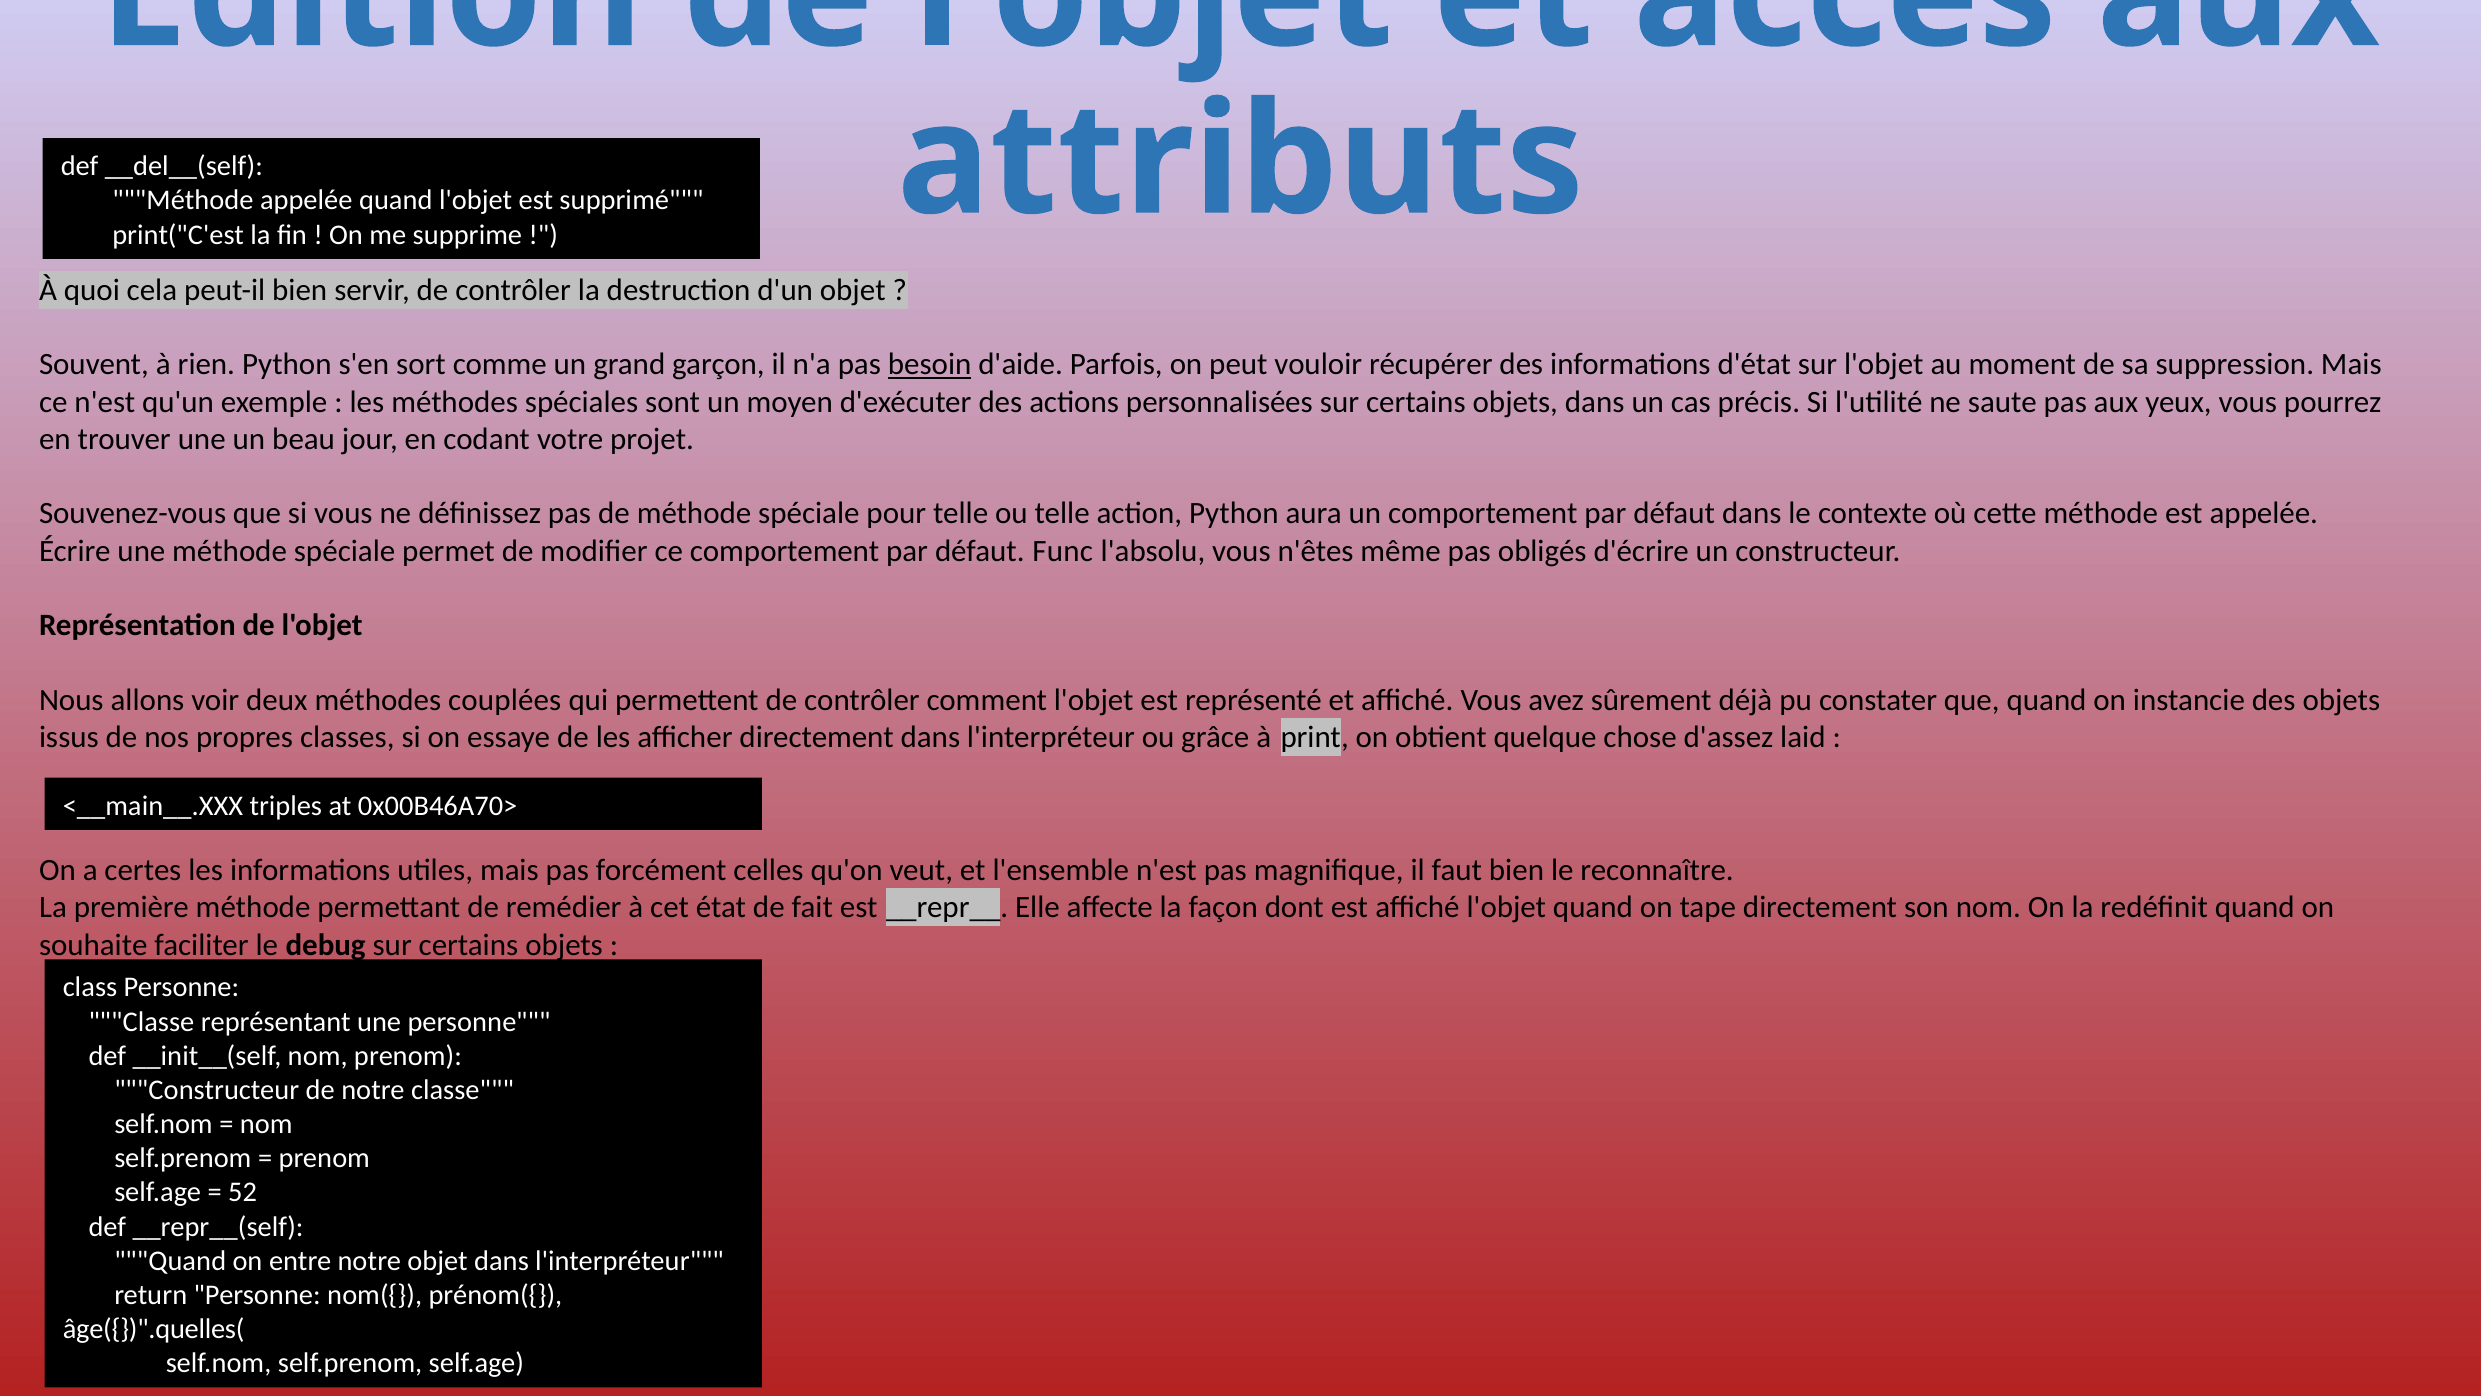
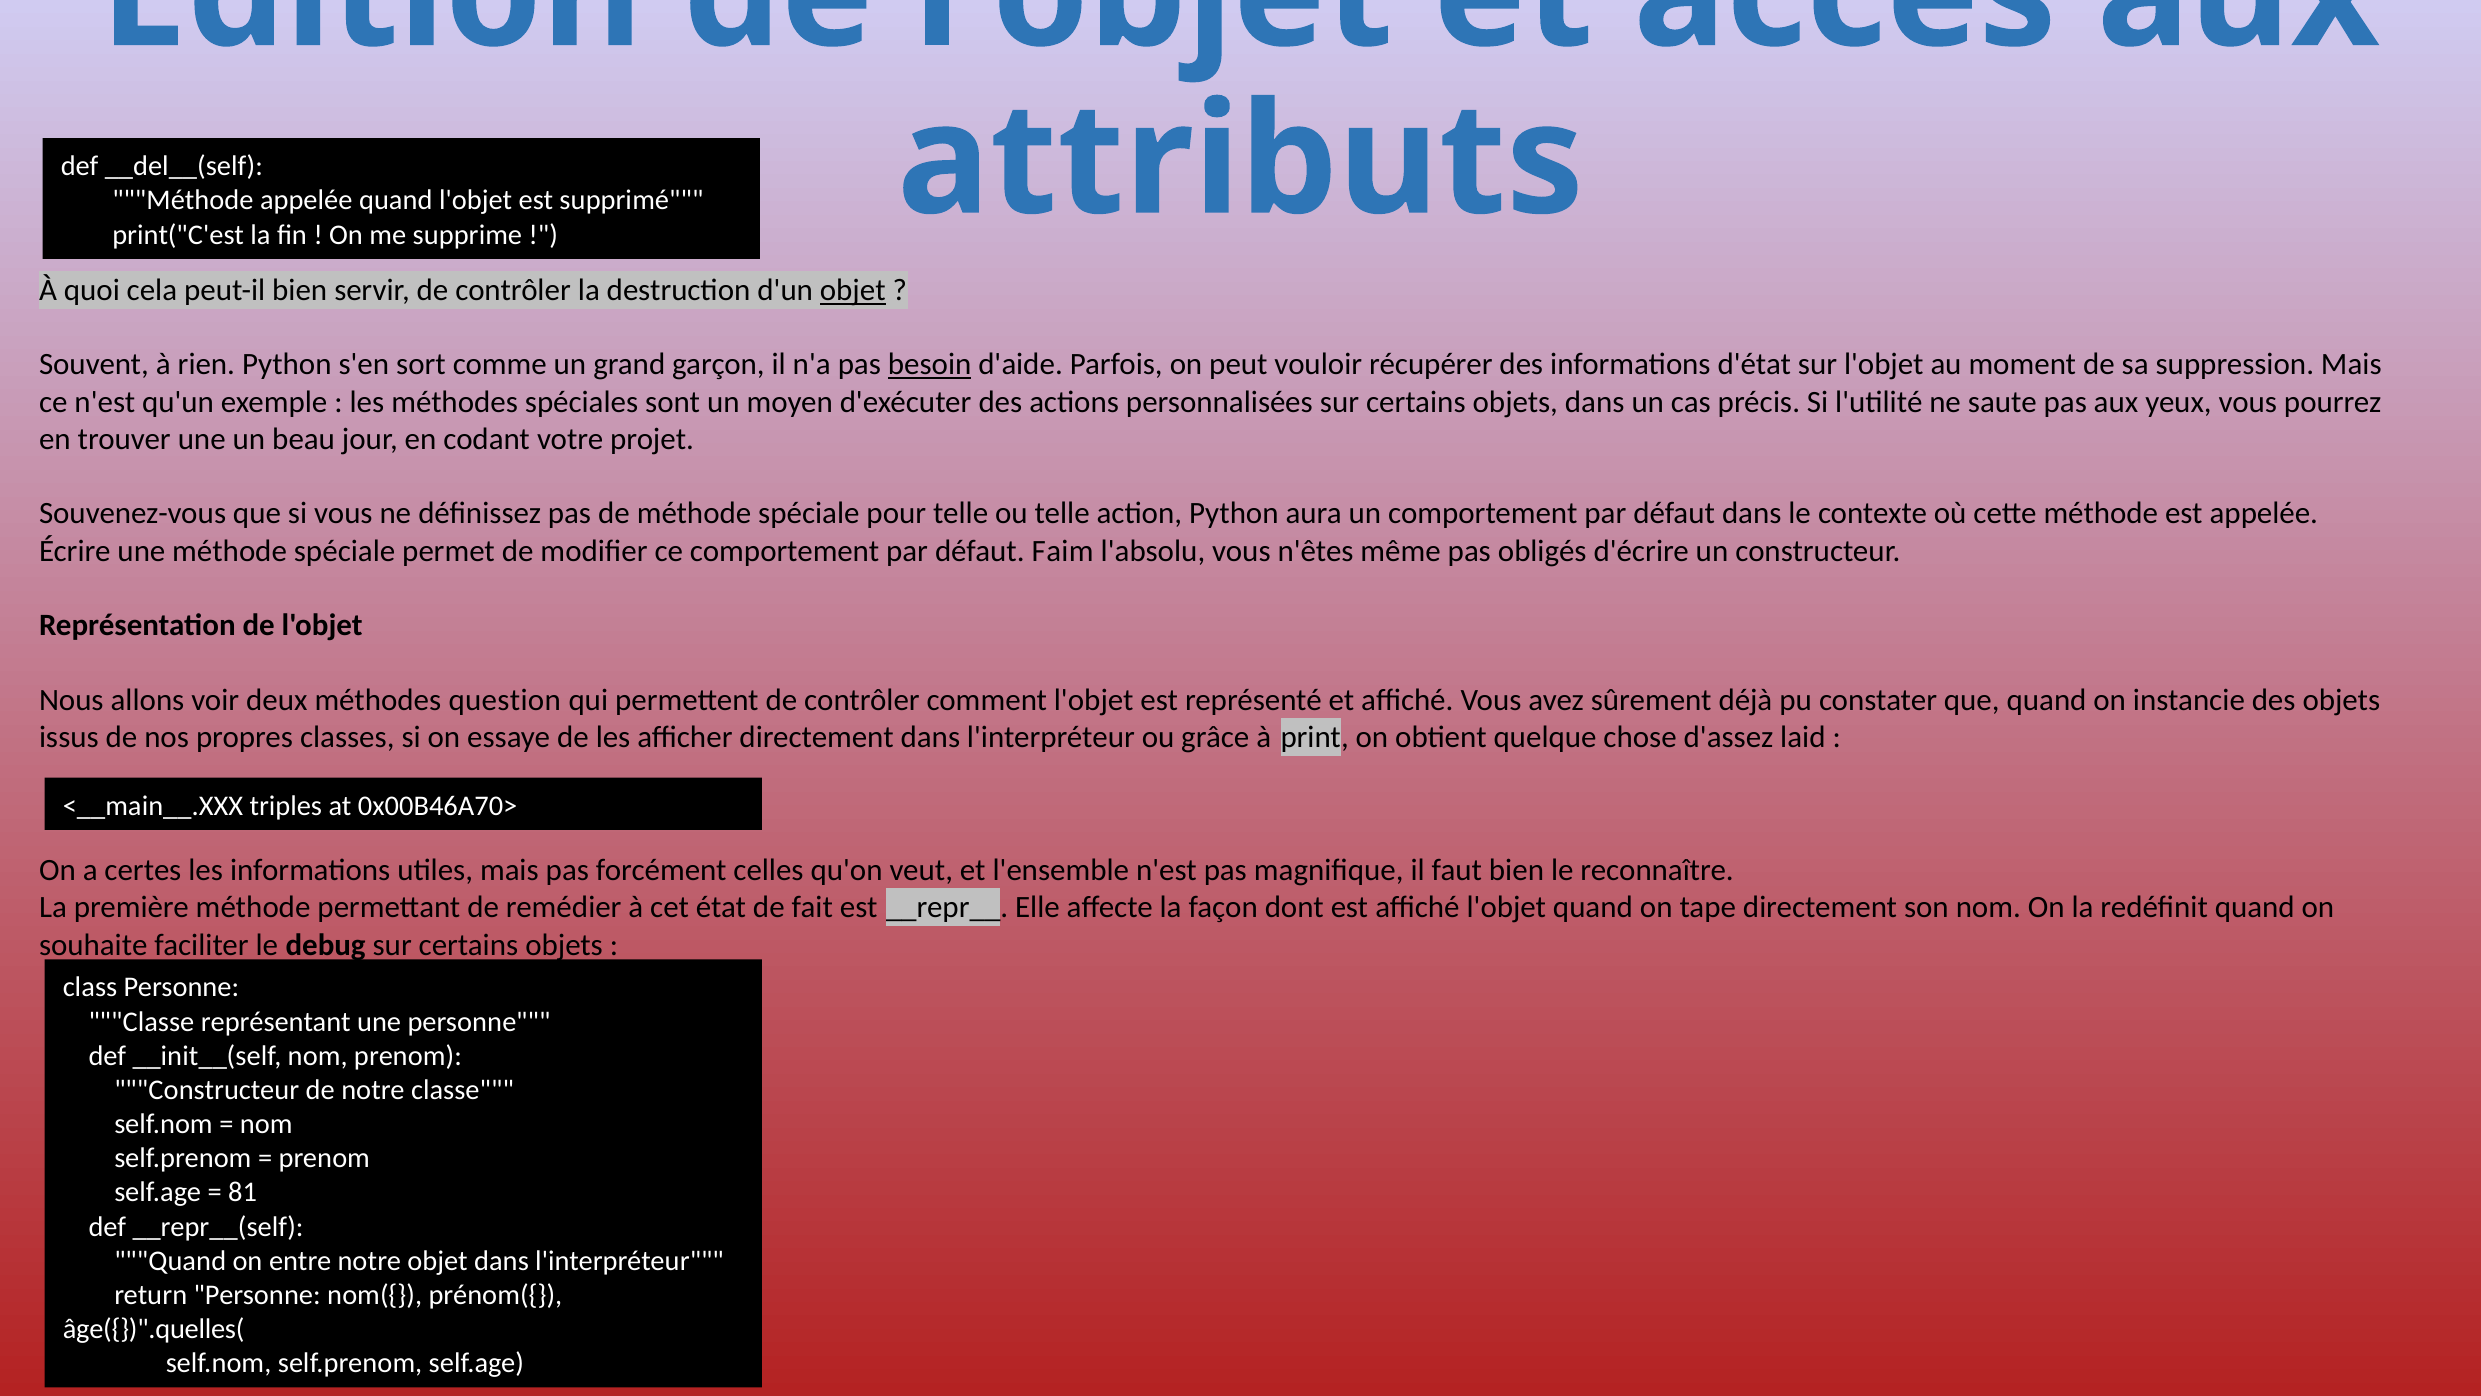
objet underline: none -> present (853, 290)
Func: Func -> Faim (1063, 551)
couplées: couplées -> question (505, 700)
52: 52 -> 81 (242, 1192)
